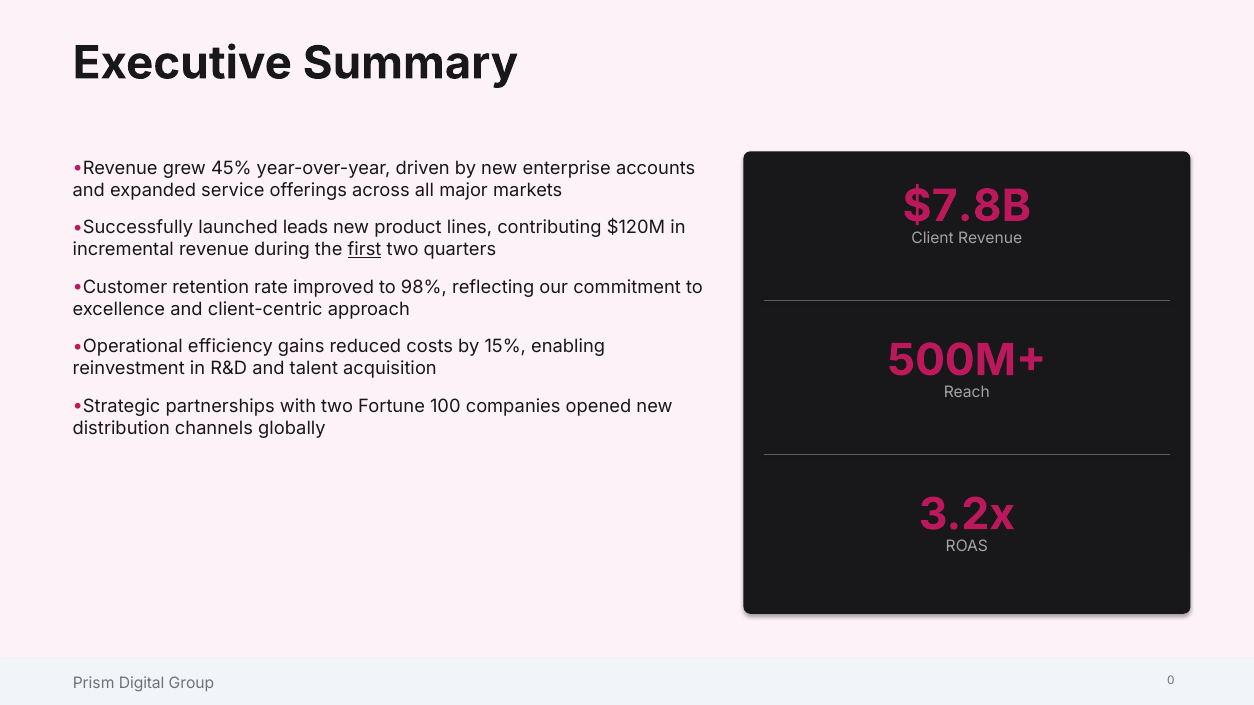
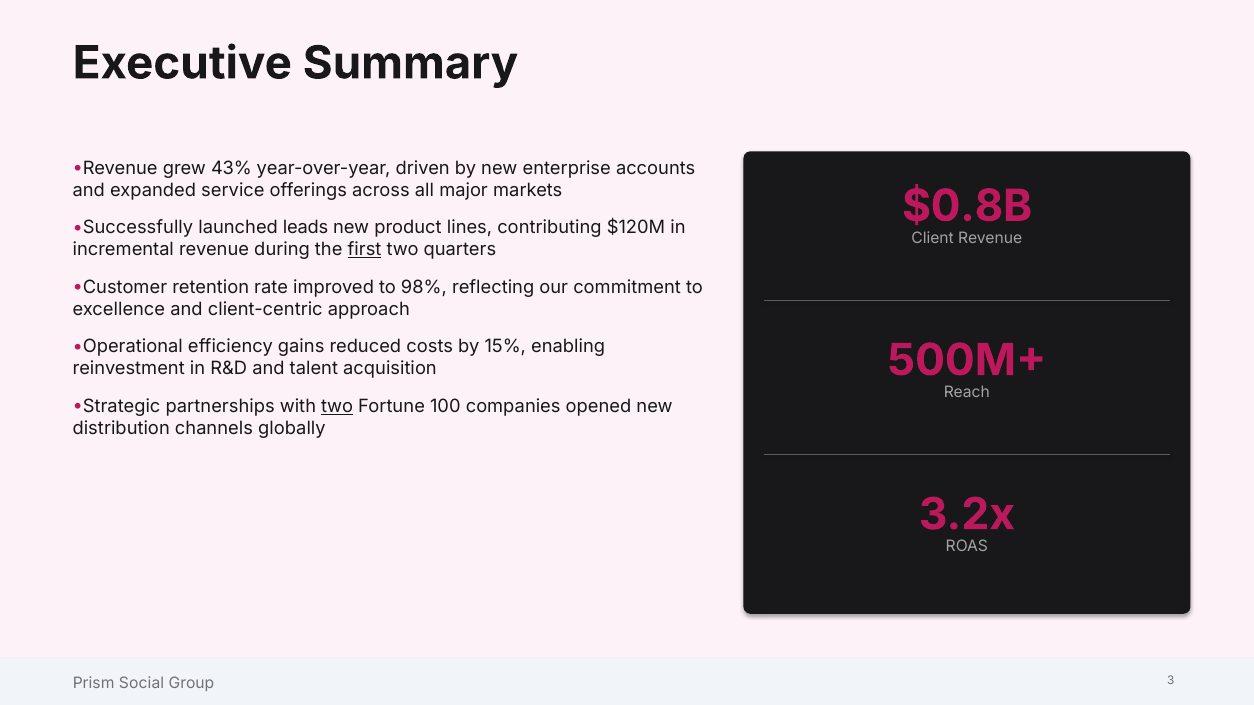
45%: 45% -> 43% (231, 168)
$7.8B: $7.8B -> $0.8B (967, 206)
two underline: none -> present (337, 407)
Digital: Digital -> Social (142, 684)
0: 0 -> 3 (1171, 681)
